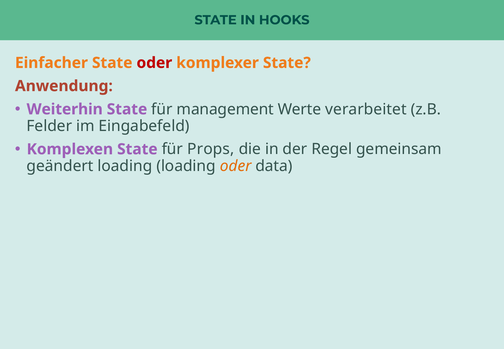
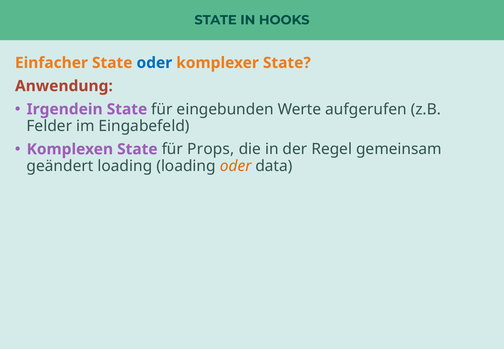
oder colour: red -> blue (154, 63)
Weiterhin: Weiterhin -> Irgendein (65, 109)
management: management -> eingebunden (225, 109)
verarbeitet: verarbeitet -> aufgerufen (366, 109)
